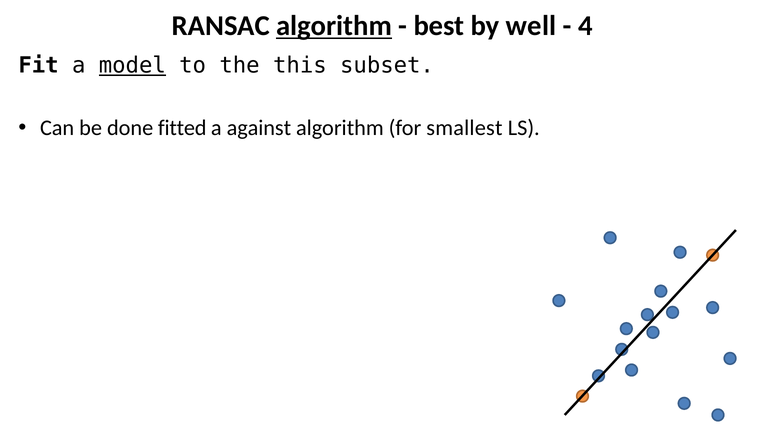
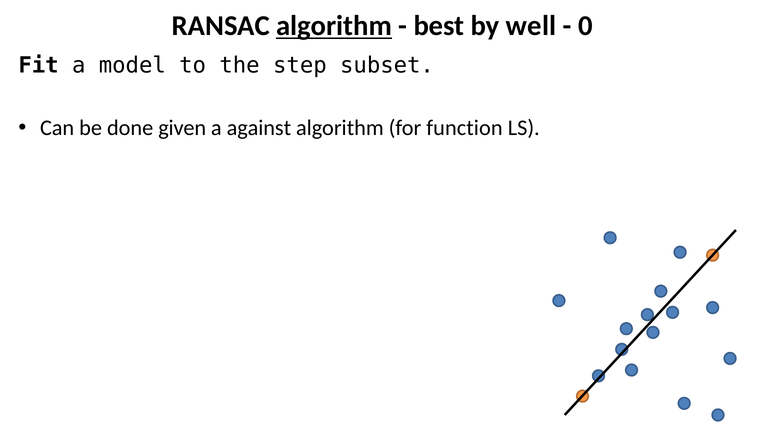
4: 4 -> 0 (585, 26)
model underline: present -> none (132, 66)
this: this -> step (300, 66)
fitted: fitted -> given (182, 128)
smallest: smallest -> function (464, 128)
